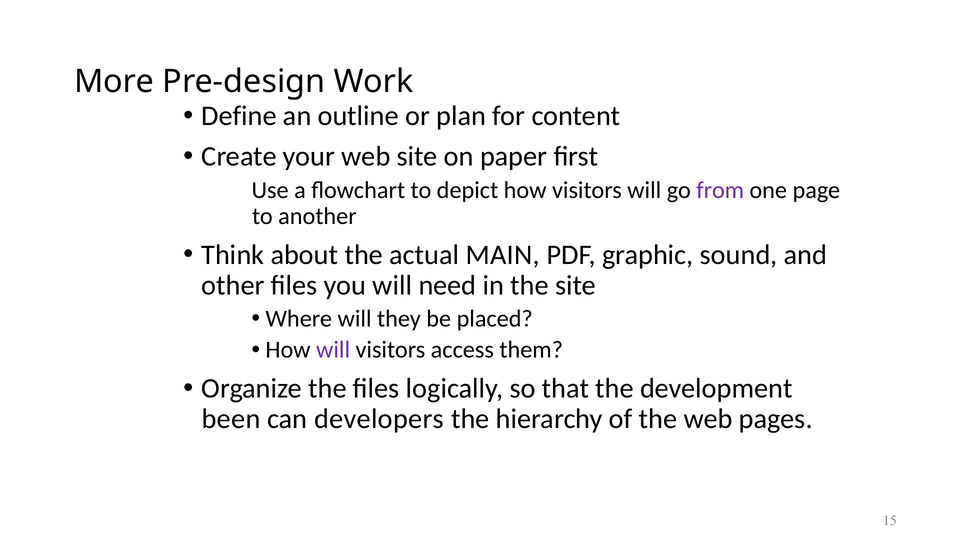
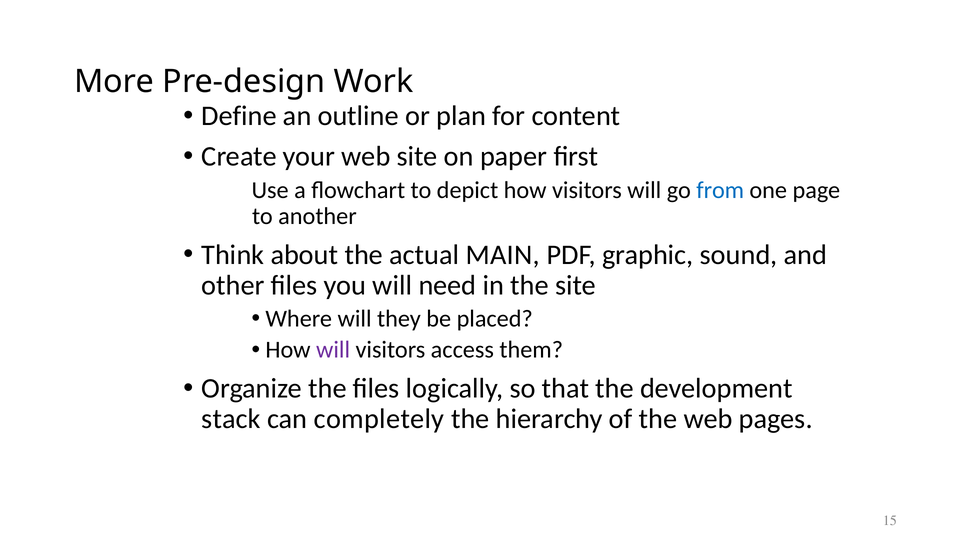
from colour: purple -> blue (720, 190)
been: been -> stack (231, 419)
developers: developers -> completely (379, 419)
